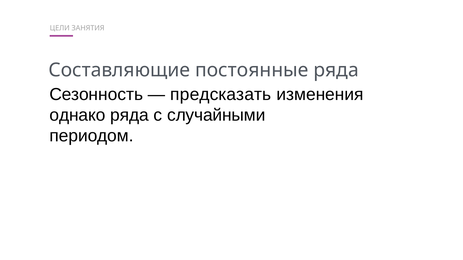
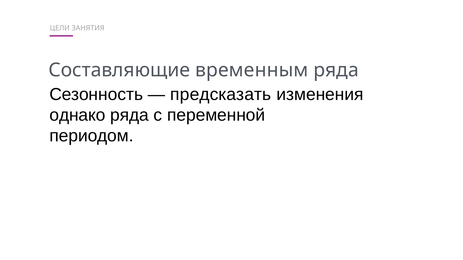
постоянные: постоянные -> временным (252, 70)
случайными: случайными -> переменной (216, 115)
